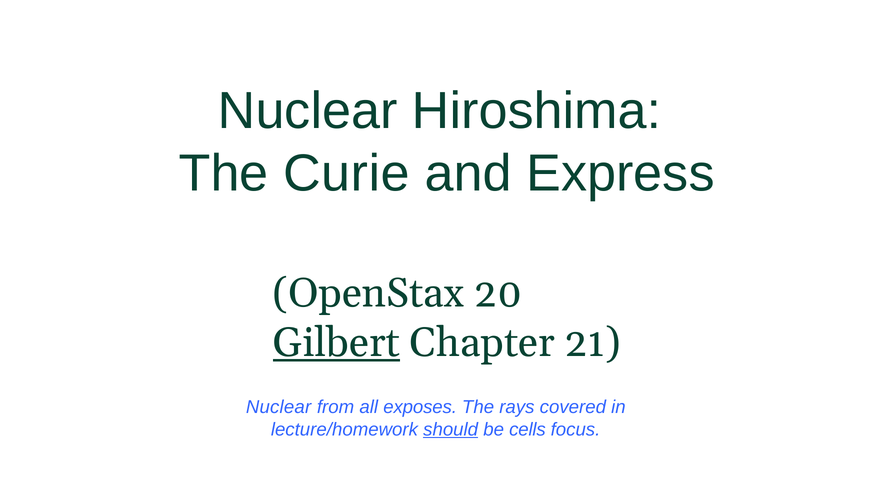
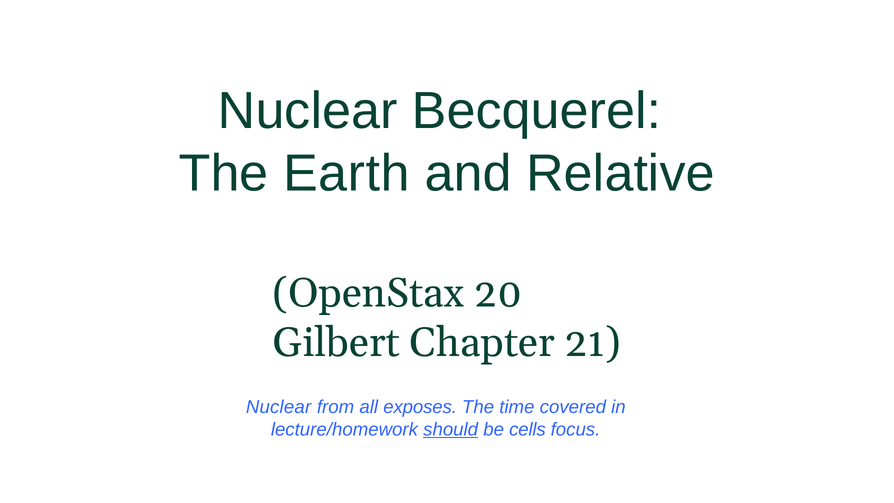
Hiroshima: Hiroshima -> Becquerel (537, 111)
Curie: Curie -> Earth (346, 173)
Express: Express -> Relative (620, 173)
Gilbert underline: present -> none (336, 342)
rays: rays -> time (517, 407)
